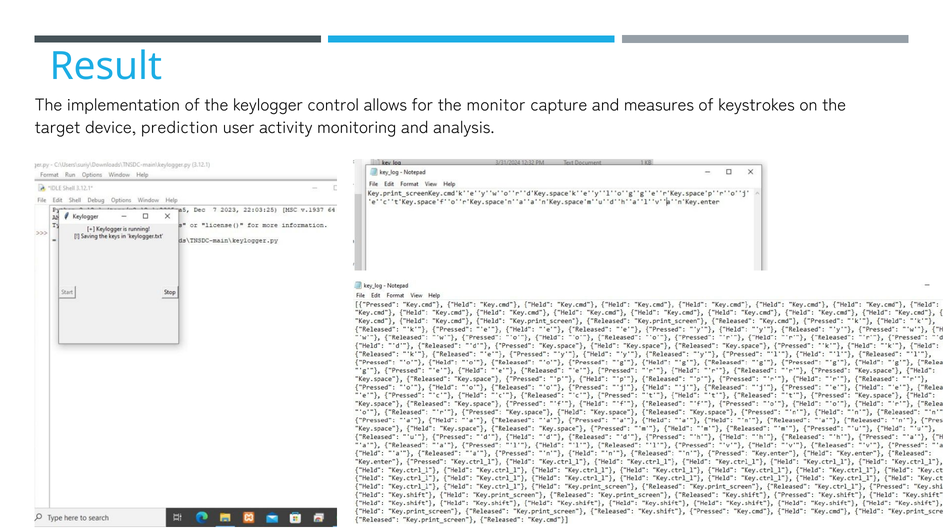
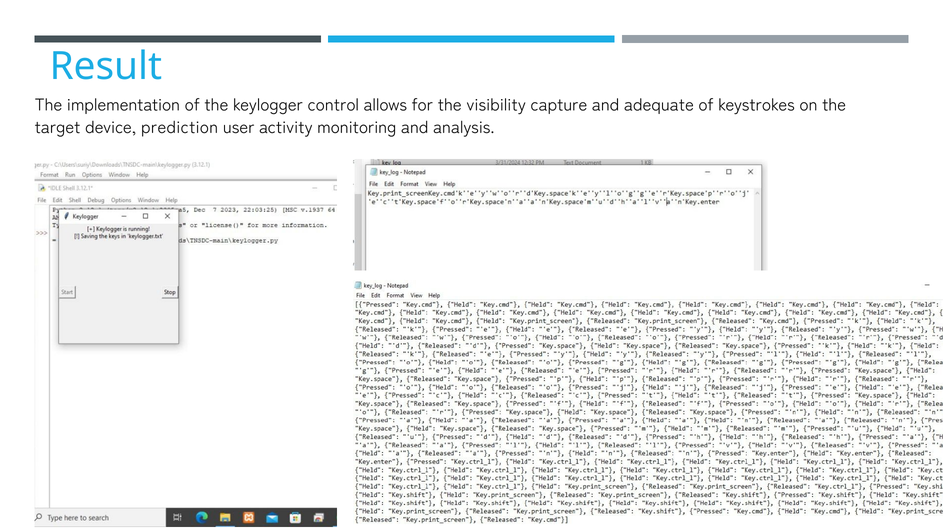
monitor: monitor -> visibility (496, 105)
measures: measures -> adequate (659, 105)
